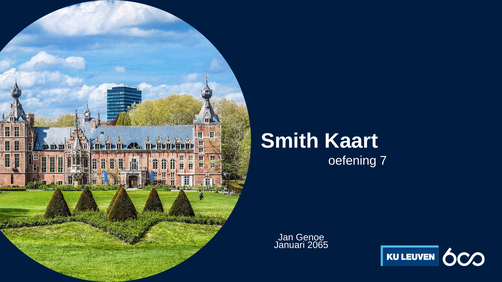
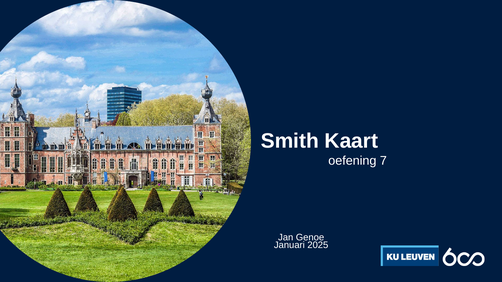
2065: 2065 -> 2025 (318, 245)
